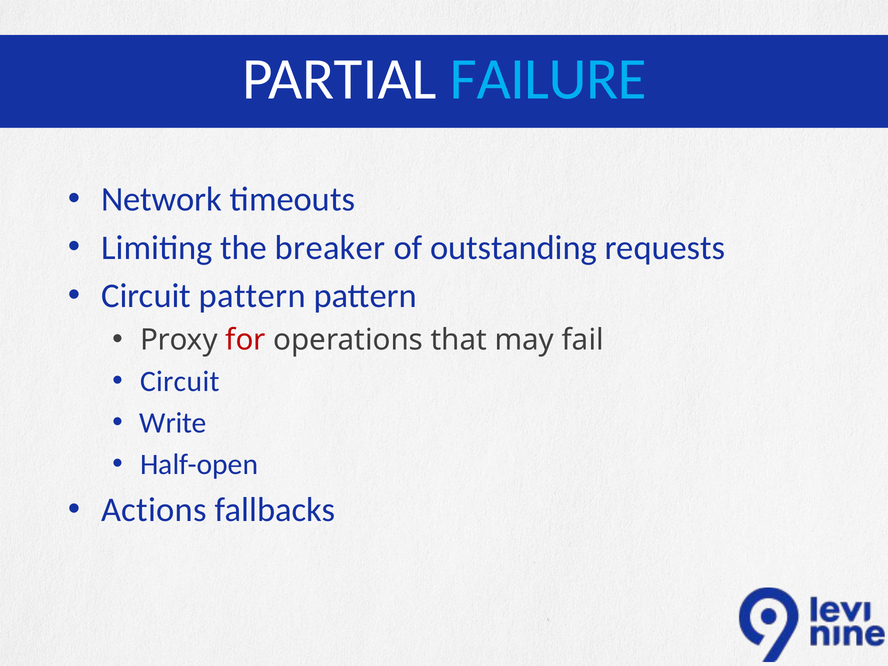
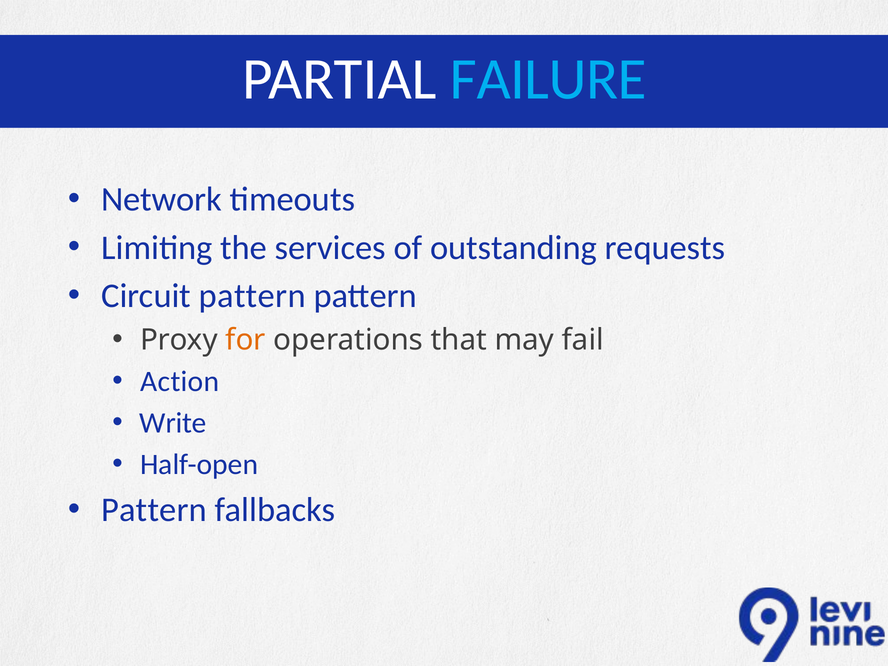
breaker: breaker -> services (330, 248)
for colour: red -> orange (246, 340)
Circuit: Circuit -> Action (180, 382)
Actions: Actions -> Pattern (154, 510)
